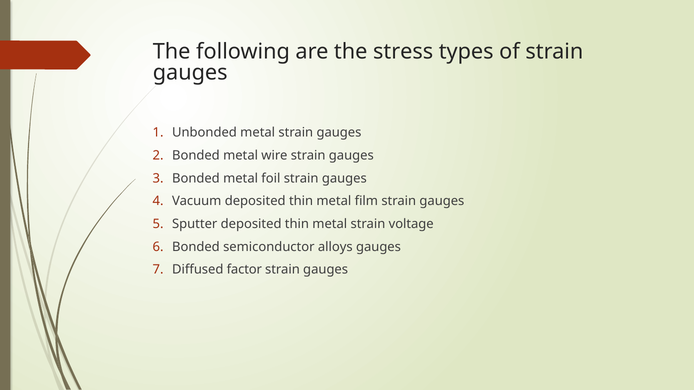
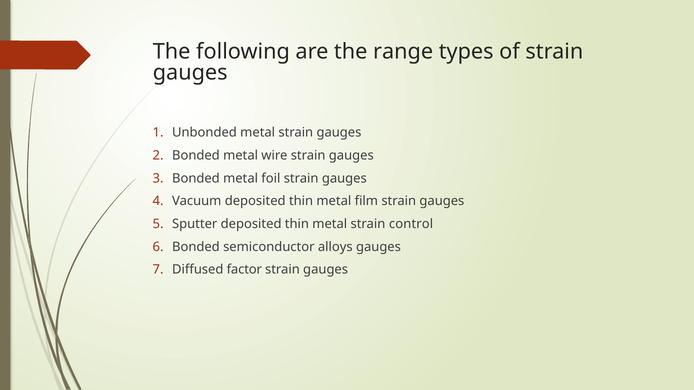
stress: stress -> range (403, 52)
voltage: voltage -> control (411, 224)
